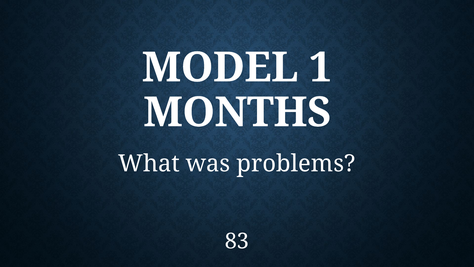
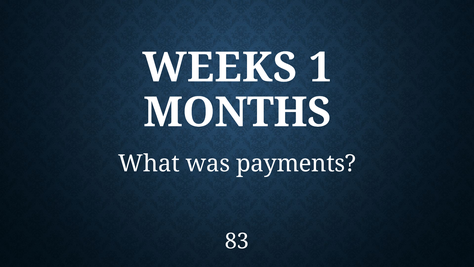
MODEL: MODEL -> WEEKS (220, 68)
problems: problems -> payments (296, 163)
